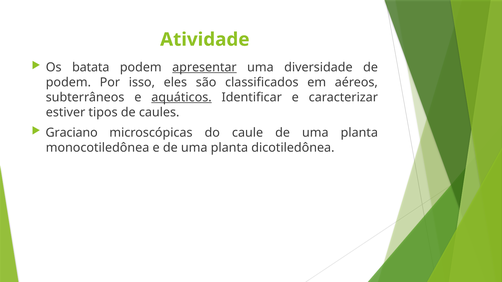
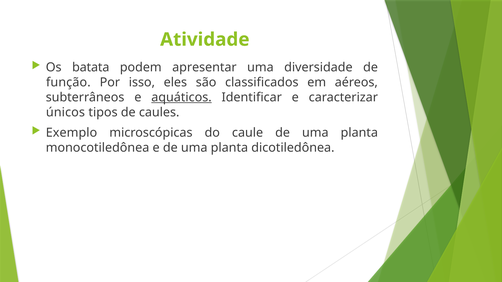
apresentar underline: present -> none (204, 67)
podem: podem -> função (68, 82)
estiver: estiver -> únicos (65, 112)
Graciano: Graciano -> Exemplo (72, 133)
